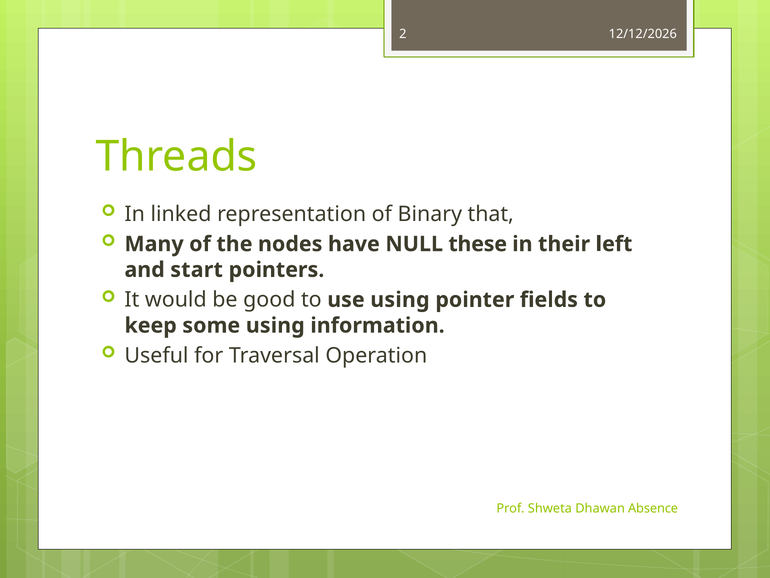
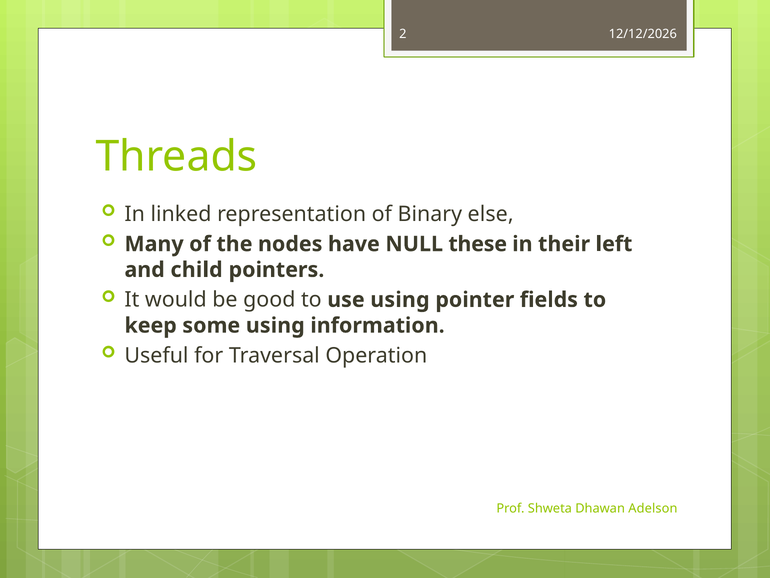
that: that -> else (491, 214)
start: start -> child (197, 270)
Absence: Absence -> Adelson (653, 508)
